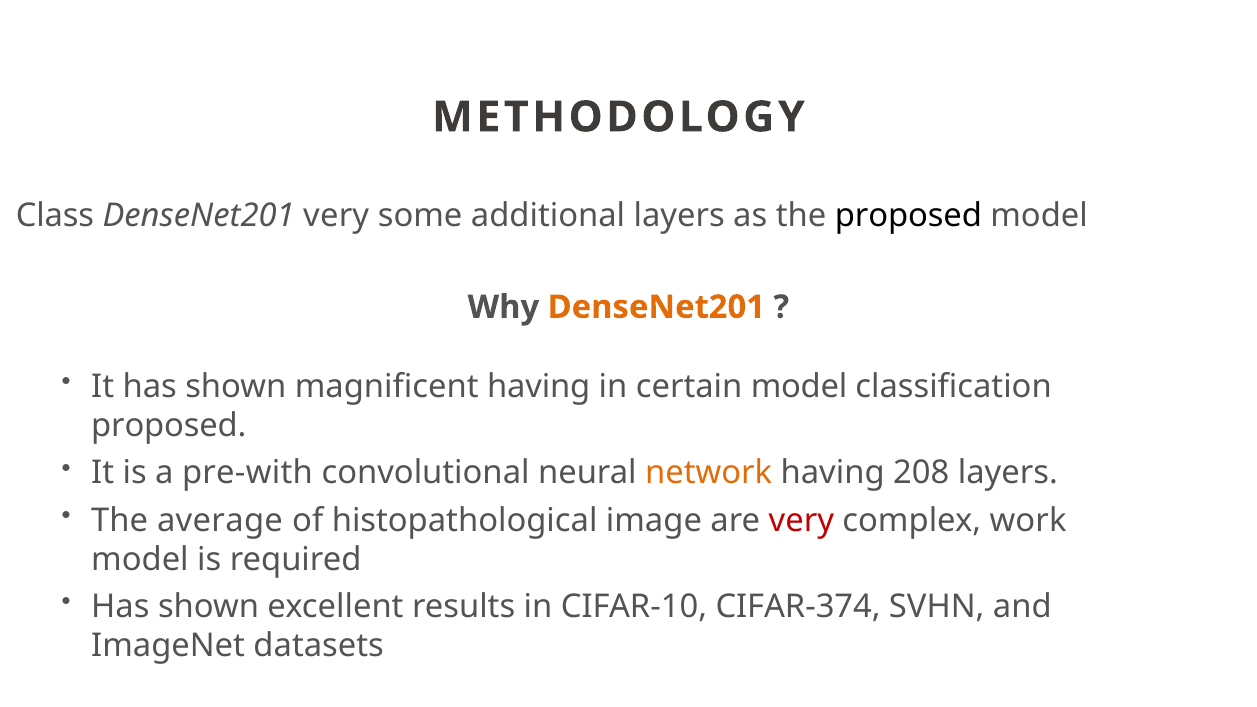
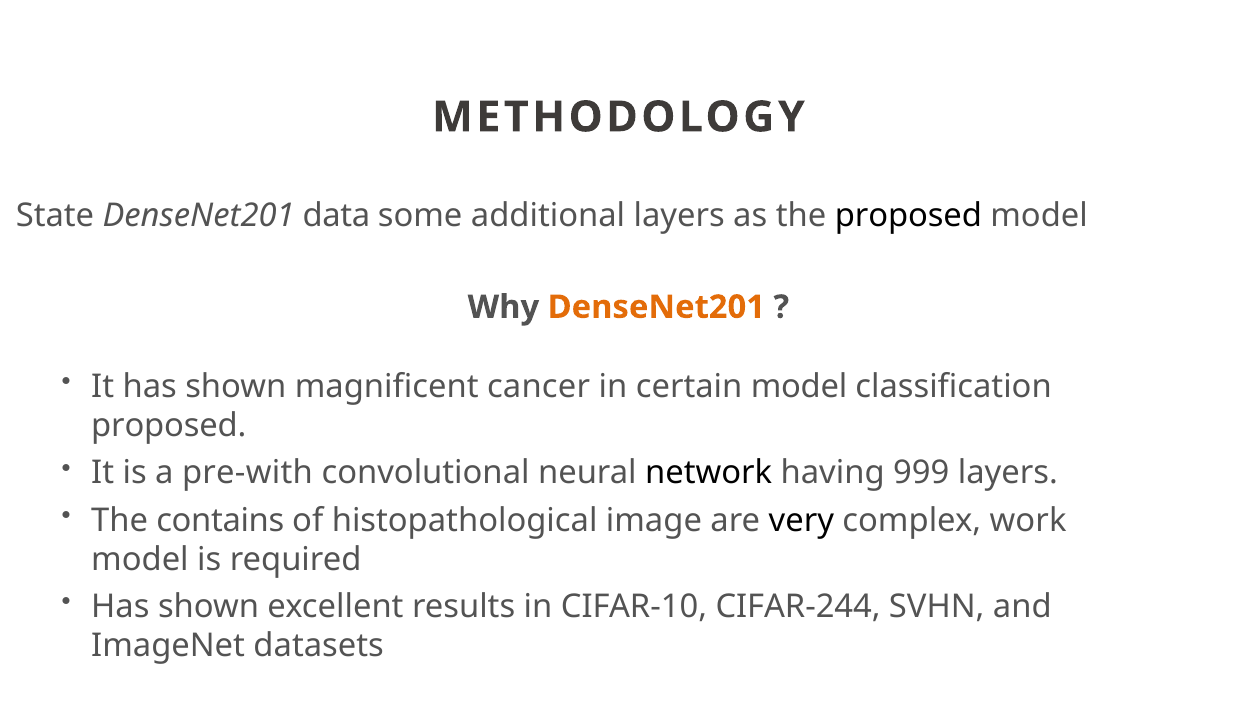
Class: Class -> State (55, 215)
DenseNet201 very: very -> data (336, 215)
magnificent having: having -> cancer (539, 387)
network colour: orange -> black (709, 473)
208: 208 -> 999 (921, 473)
average: average -> contains (220, 520)
very colour: red -> black (801, 520)
CIFAR-374: CIFAR-374 -> CIFAR-244 (798, 607)
